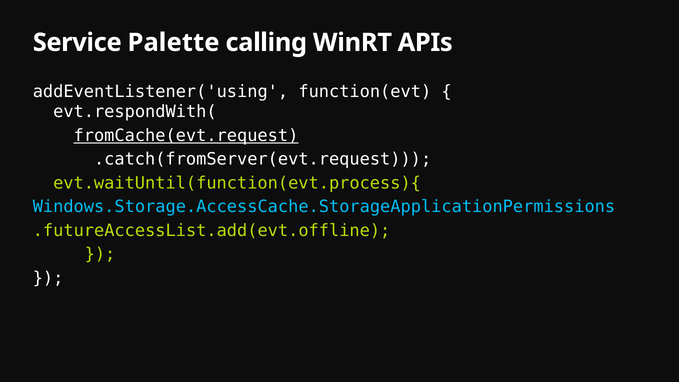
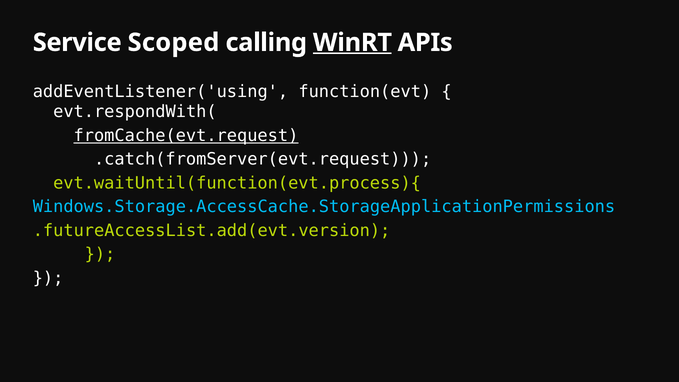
Palette: Palette -> Scoped (173, 43)
WinRT underline: none -> present (352, 43)
.futureAccessList.add(evt.offline: .futureAccessList.add(evt.offline -> .futureAccessList.add(evt.version (212, 231)
